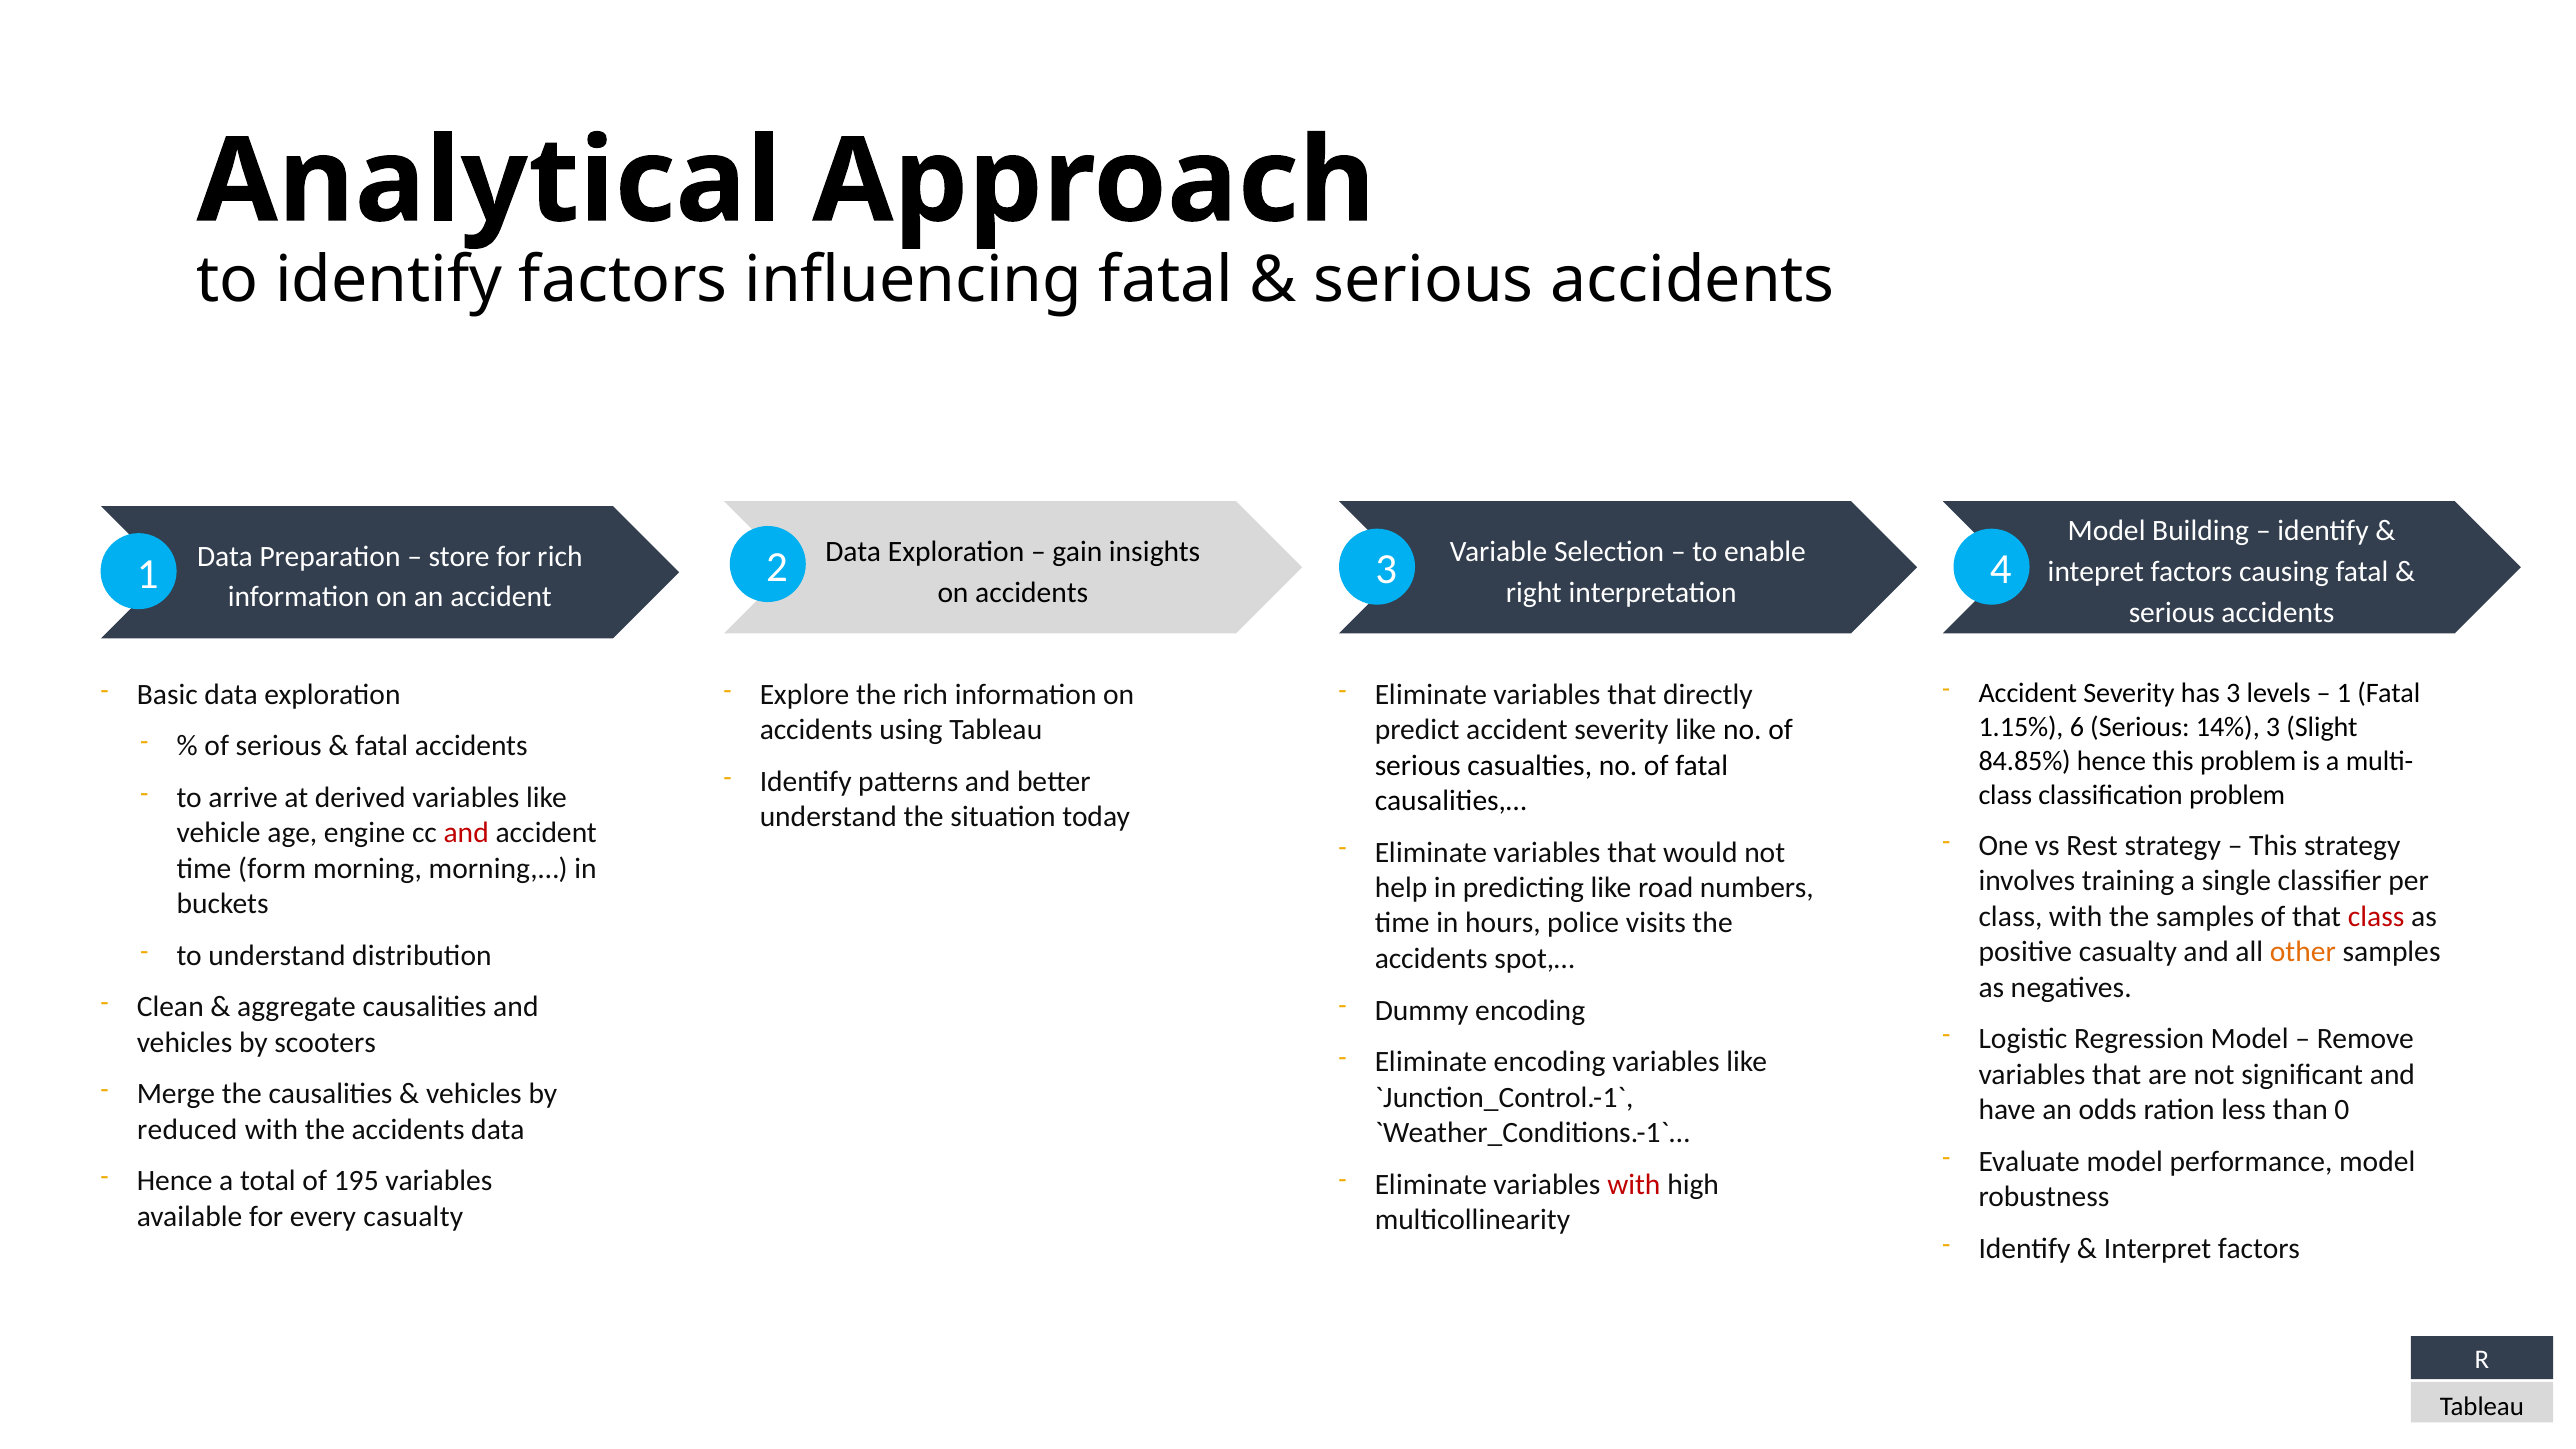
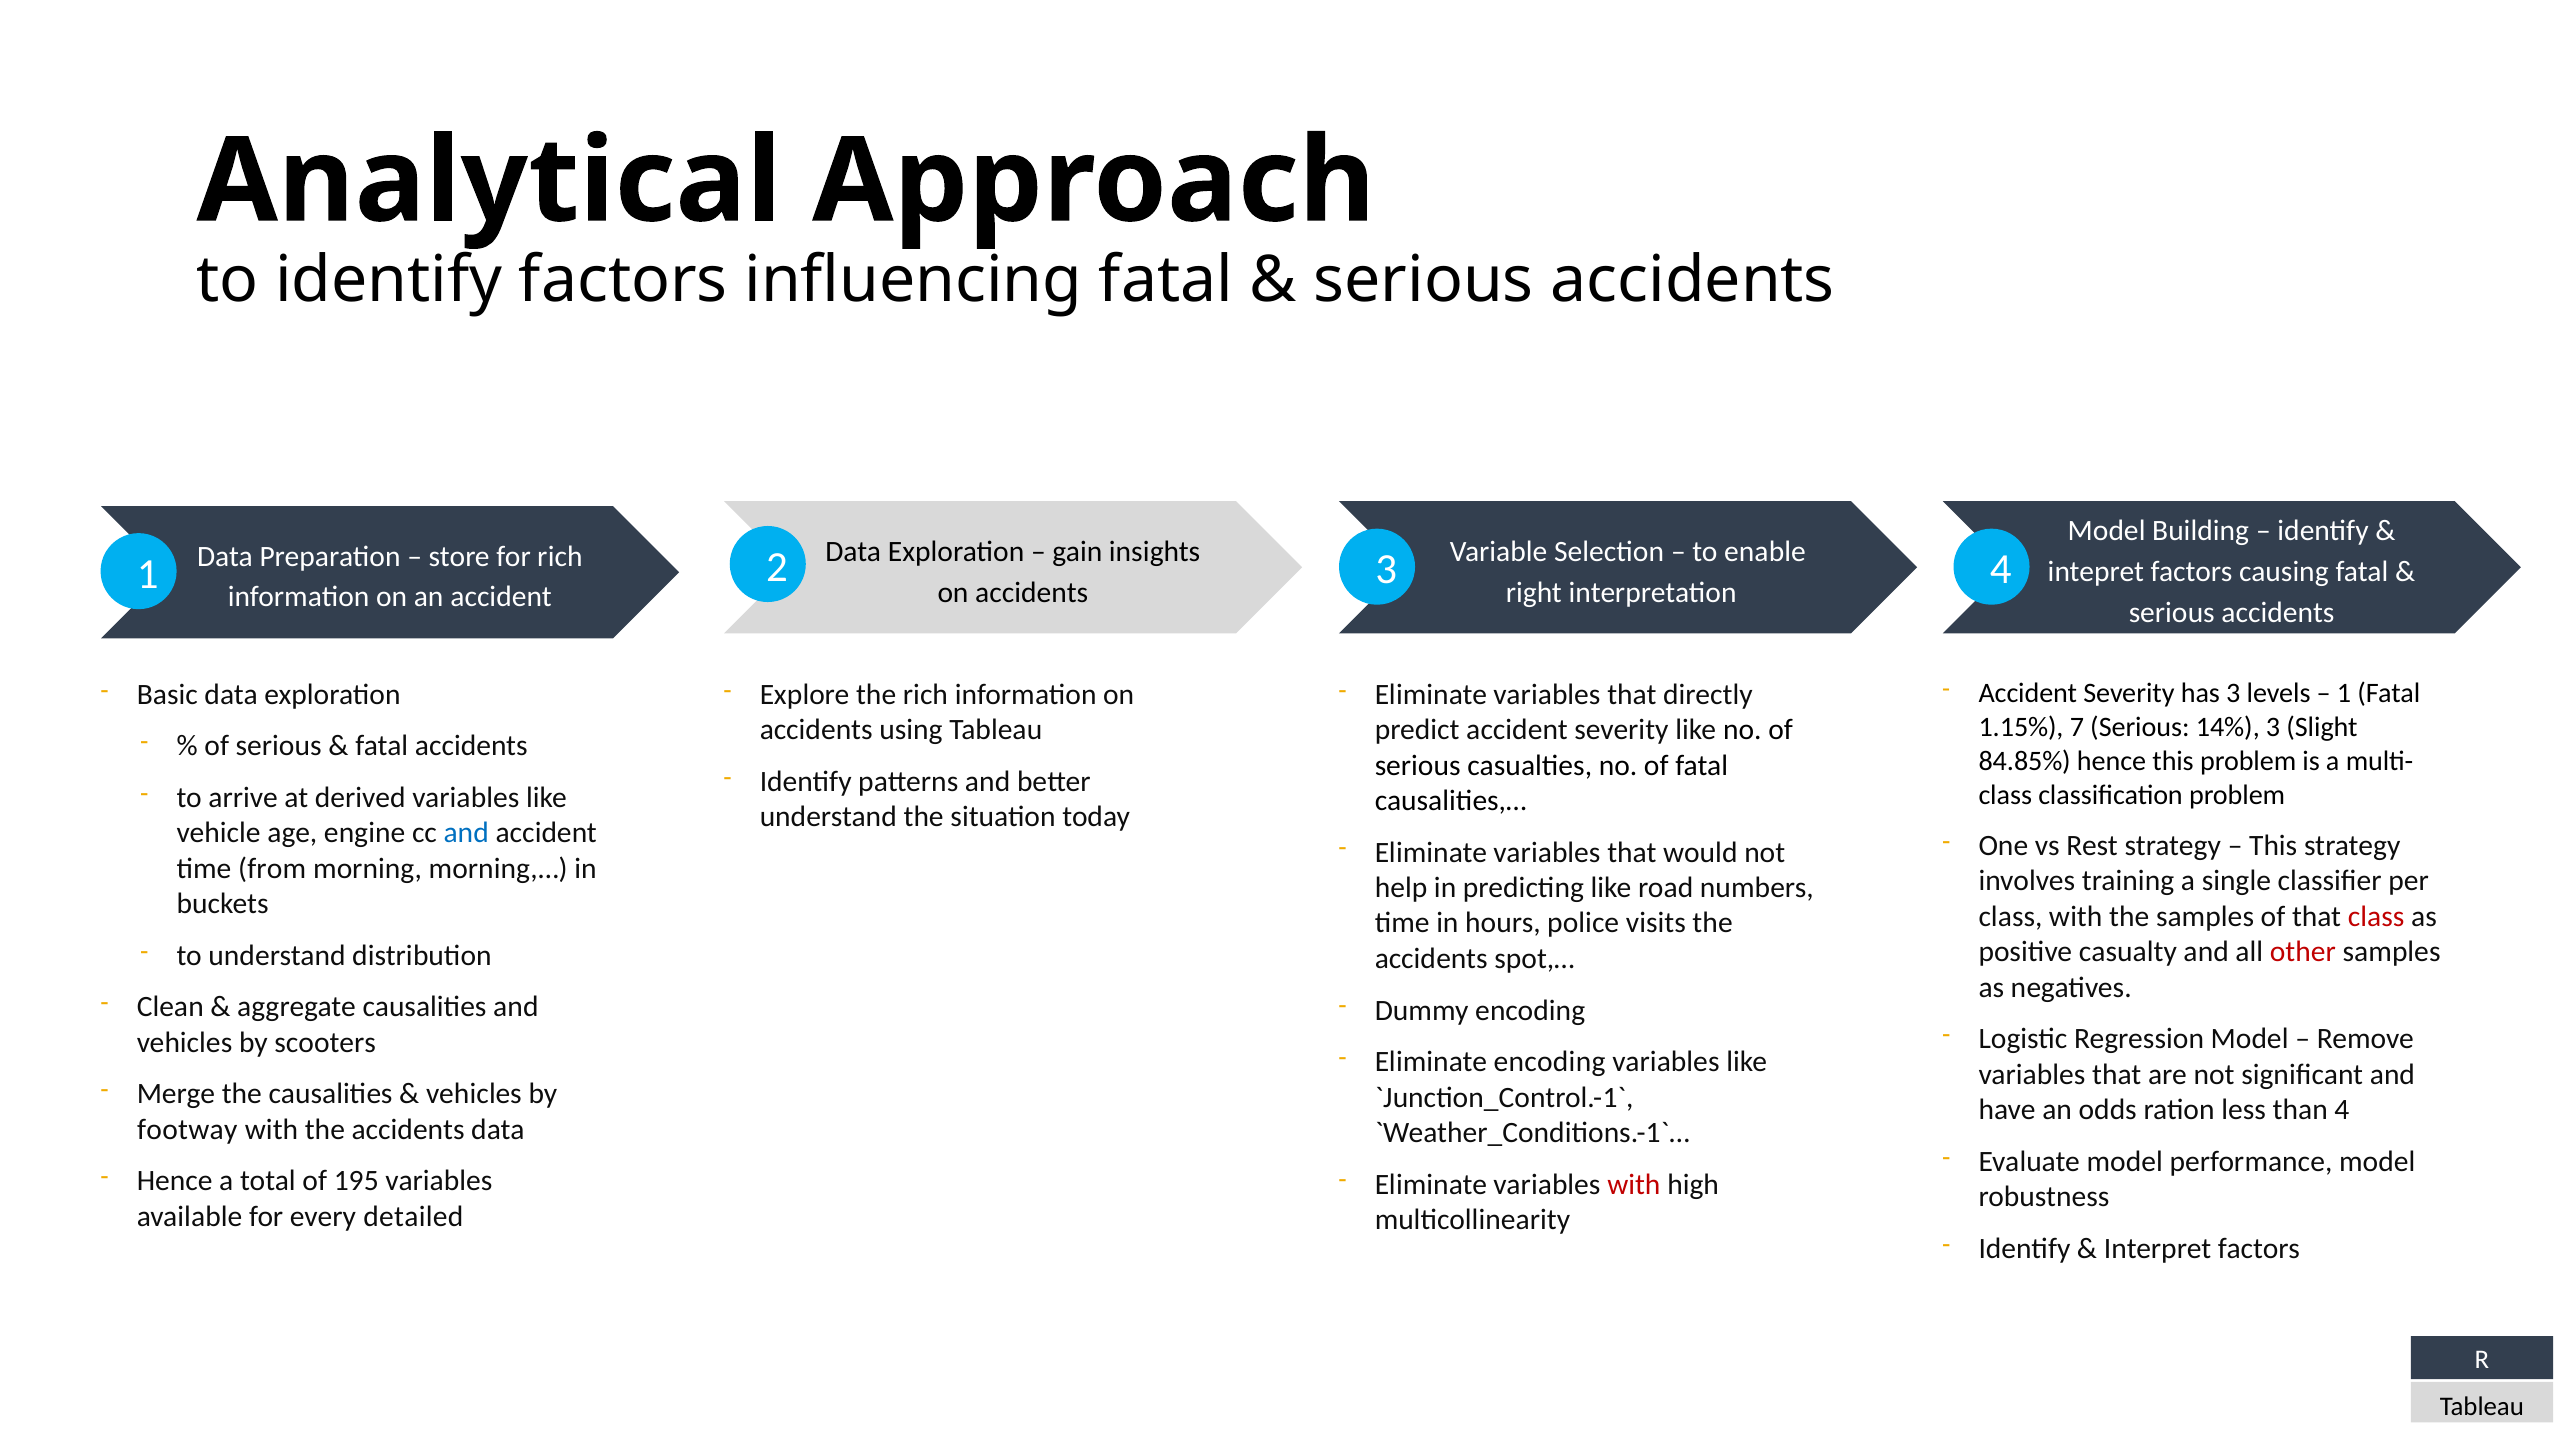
6: 6 -> 7 (2077, 727)
and colour: red -> blue (466, 833)
form: form -> from (272, 868)
other colour: orange -> red (2303, 952)
than 0: 0 -> 4 (2342, 1110)
reduced: reduced -> footway (187, 1130)
every casualty: casualty -> detailed (413, 1217)
